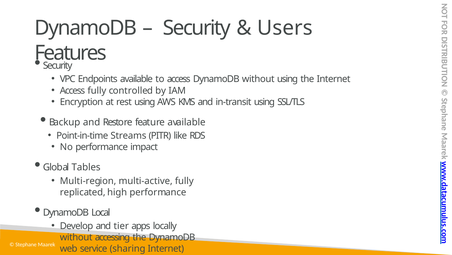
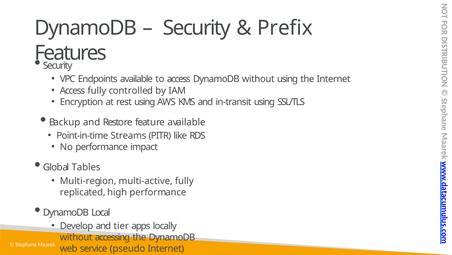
Users: Users -> Prefix (285, 28)
sharing: sharing -> pseudo (128, 248)
